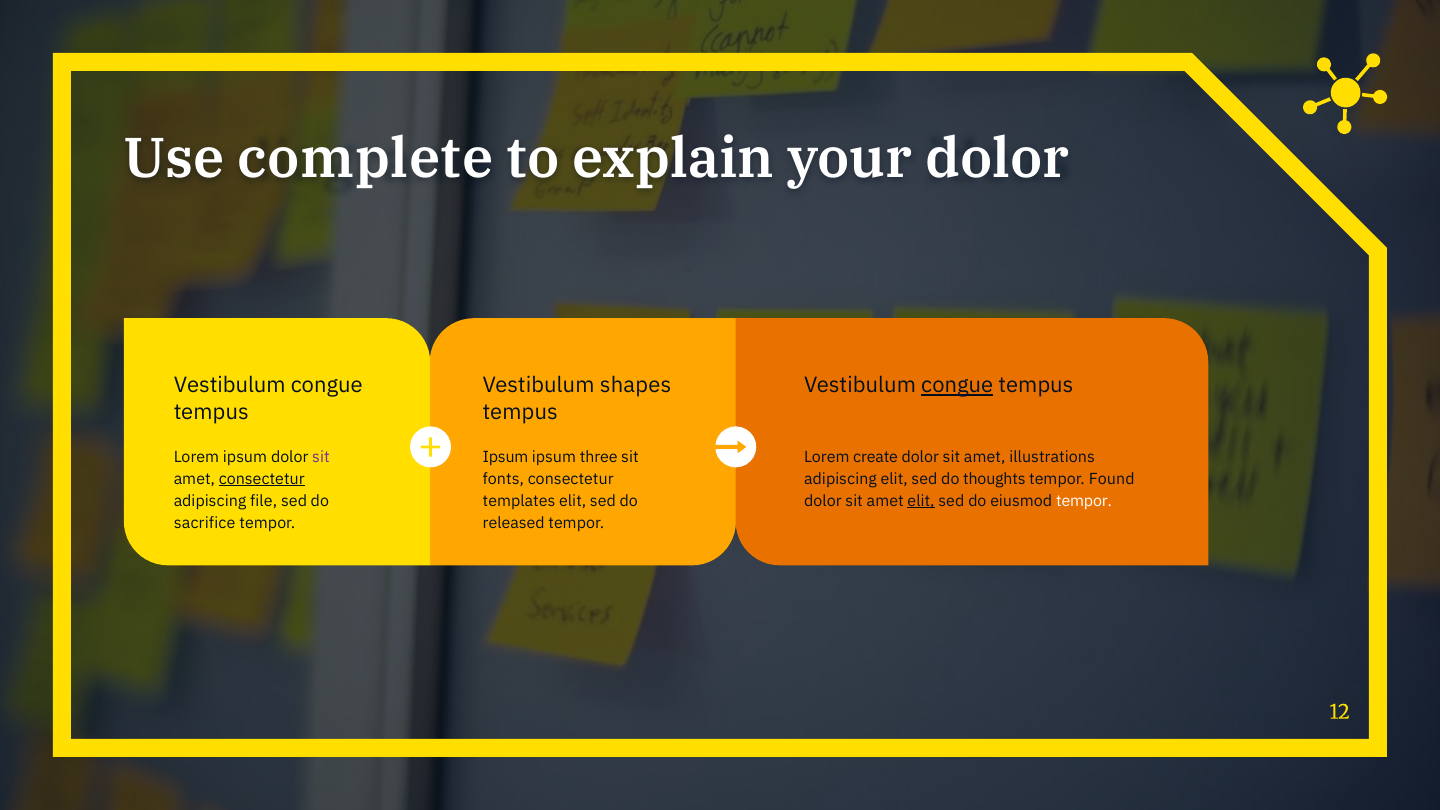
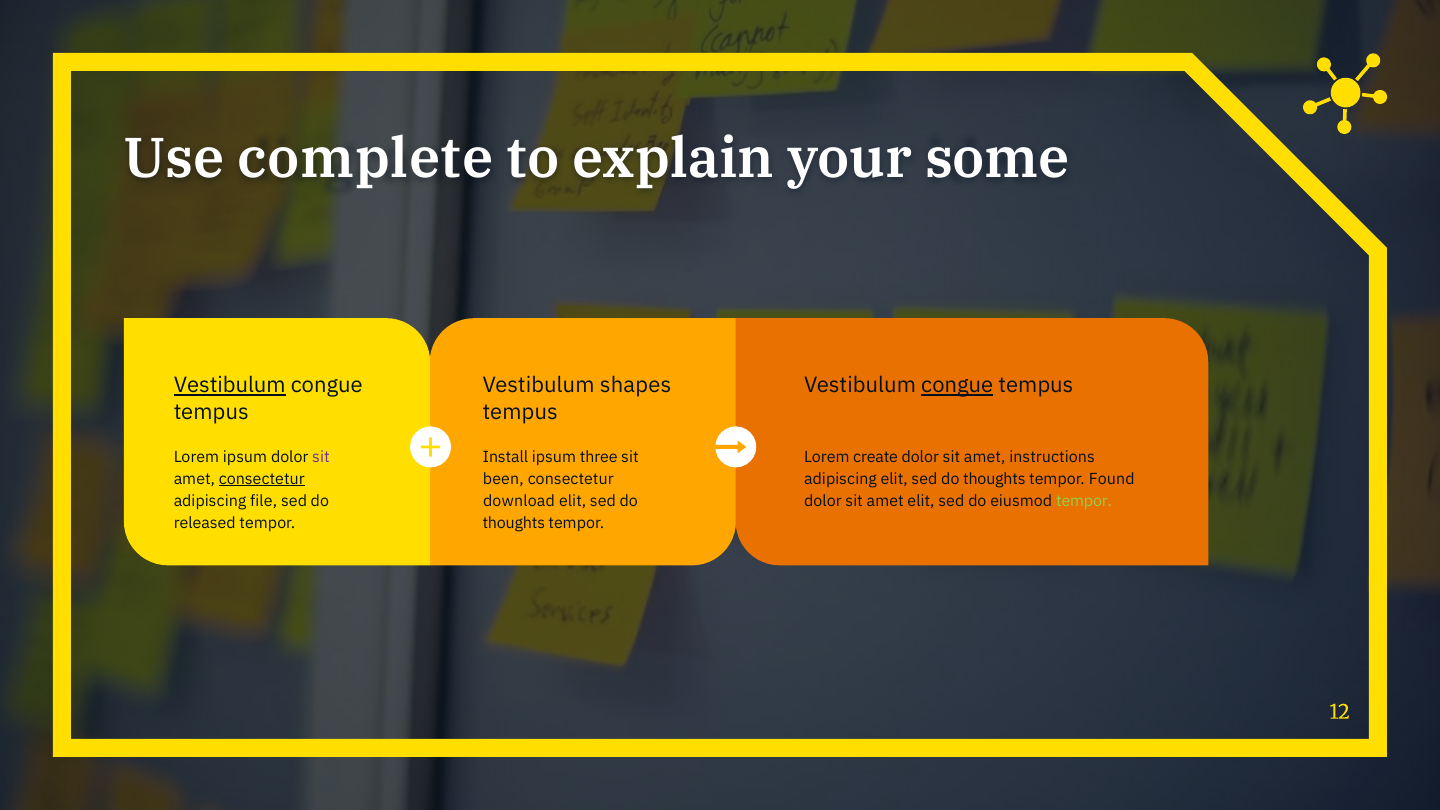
your dolor: dolor -> some (997, 159)
Vestibulum underline: none -> present (230, 386)
Ipsum: Ipsum -> Install (505, 457)
illustrations: illustrations -> instructions (1052, 457)
fonts: fonts -> been (503, 479)
templates: templates -> download (519, 501)
elit underline: present -> none (921, 501)
tempor colour: white -> light green (1084, 501)
sacrifice: sacrifice -> released (205, 523)
released: released -> thoughts (514, 523)
